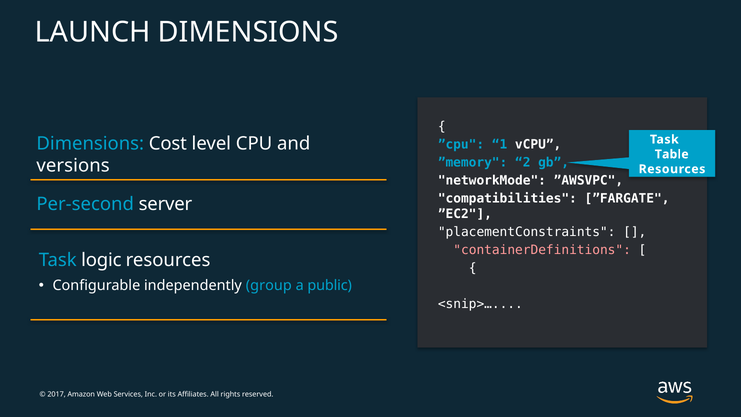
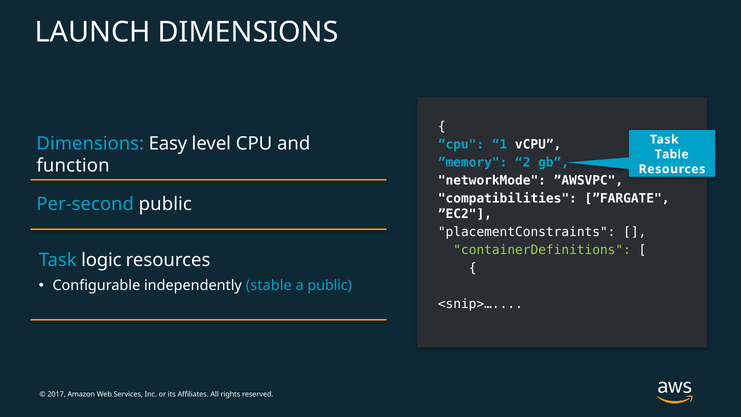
Cost: Cost -> Easy (168, 143)
versions: versions -> function (73, 166)
Per-second server: server -> public (165, 204)
containerDefinitions colour: pink -> light green (542, 250)
group: group -> stable (269, 285)
